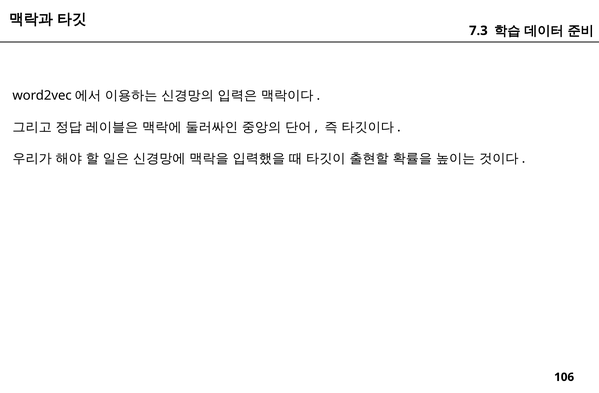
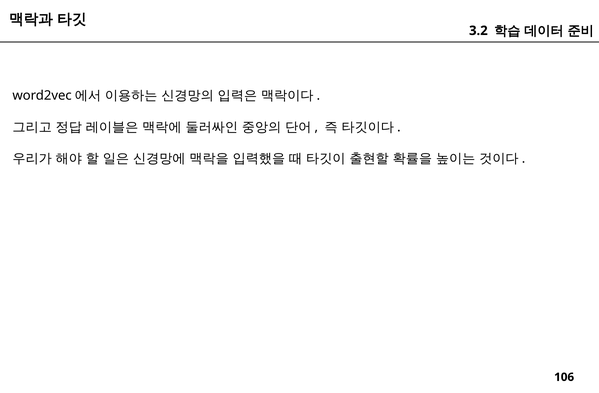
7.3: 7.3 -> 3.2 (478, 31)
